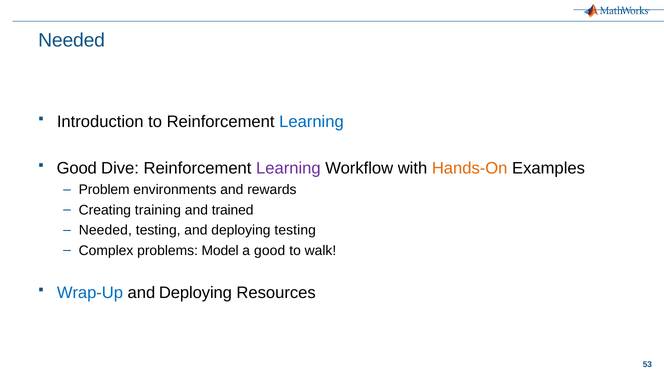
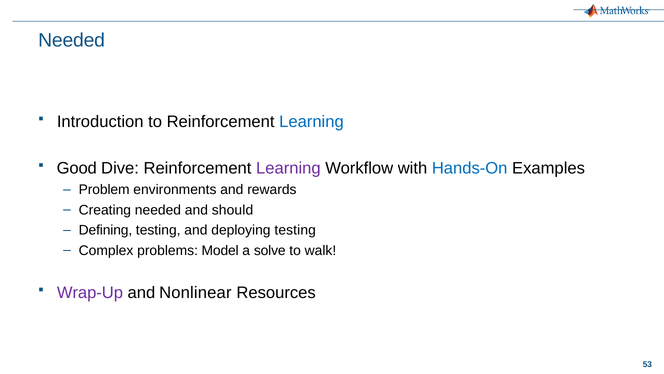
Hands-On colour: orange -> blue (470, 168)
Creating training: training -> needed (158, 210)
trained: trained -> should (233, 210)
Needed: Needed -> Defining (105, 230)
a good: good -> solve (270, 250)
Wrap-Up colour: blue -> purple (90, 292)
Deploying: Deploying -> Nonlinear (195, 292)
